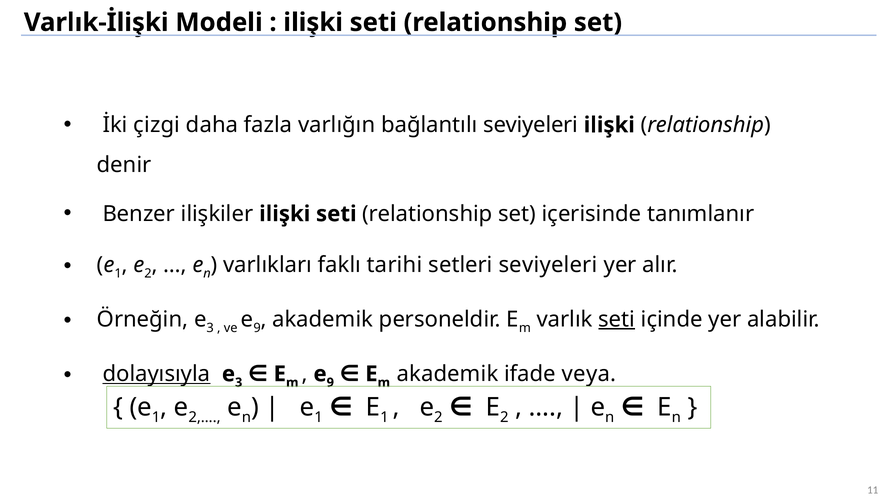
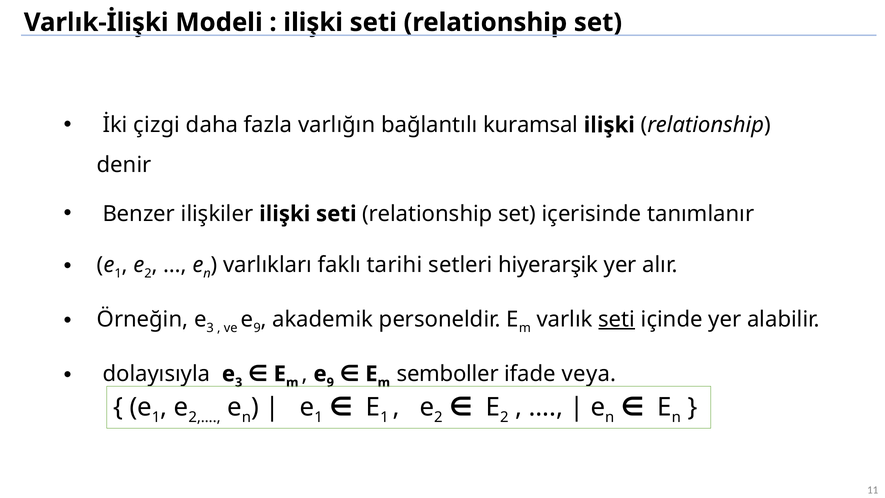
bağlantılı seviyeleri: seviyeleri -> kuramsal (531, 125)
setleri seviyeleri: seviyeleri -> hiyerarşik (548, 265)
dolayısıyla underline: present -> none (156, 374)
akademik: akademik -> semboller (448, 374)
